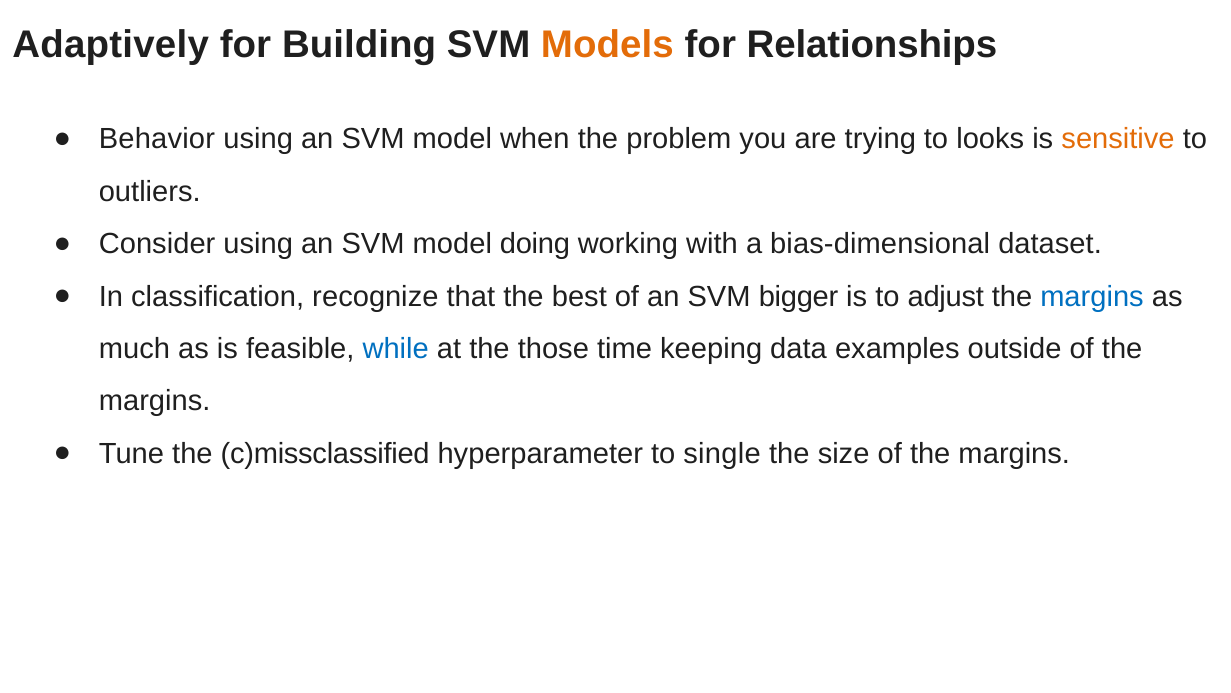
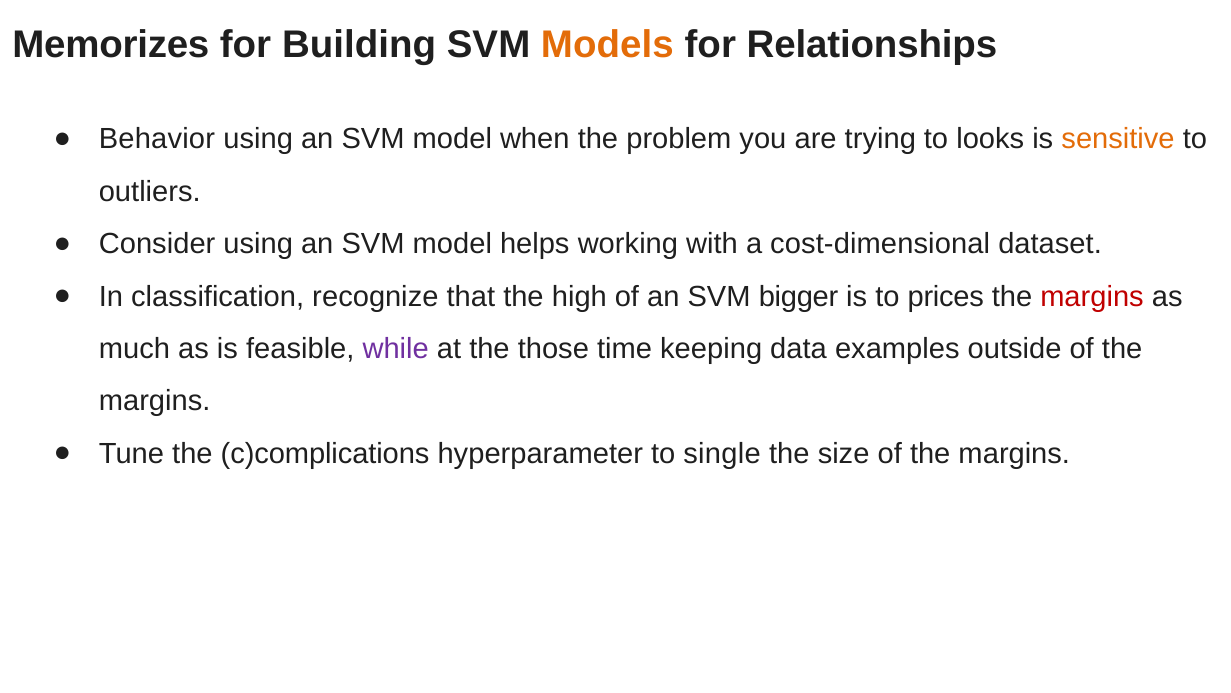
Adaptively: Adaptively -> Memorizes (111, 45)
doing: doing -> helps (535, 244)
bias-dimensional: bias-dimensional -> cost-dimensional (880, 244)
best: best -> high (579, 296)
adjust: adjust -> prices (946, 296)
margins colour: blue -> red (1092, 296)
while colour: blue -> purple (396, 349)
c)missclassified: c)missclassified -> c)complications (325, 453)
